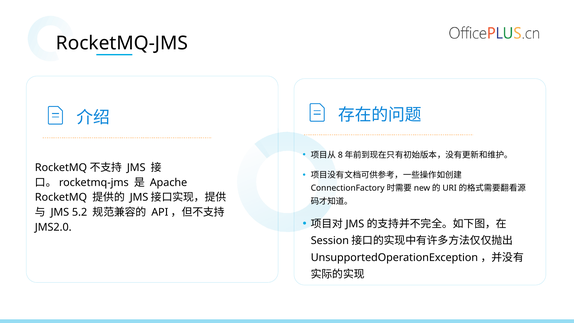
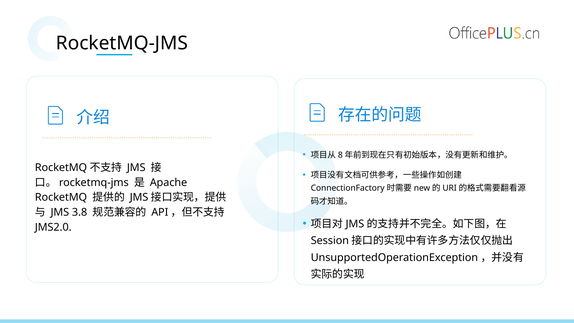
5.2: 5.2 -> 3.8 (80, 212)
